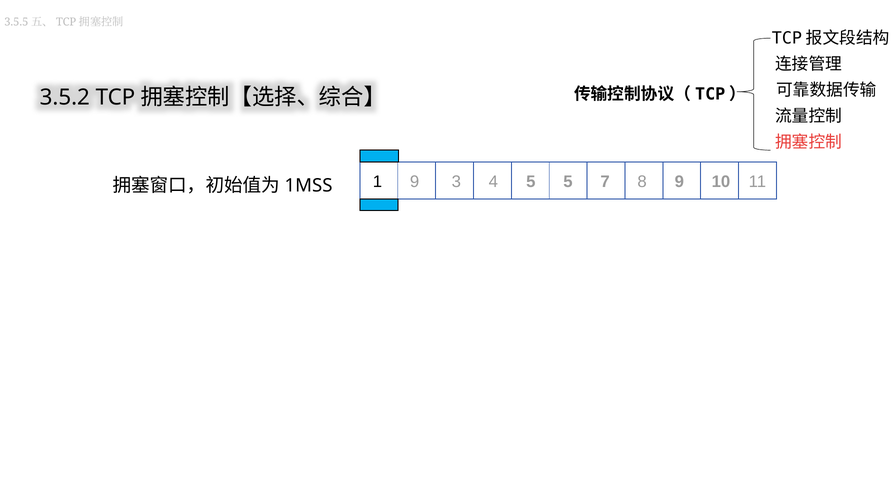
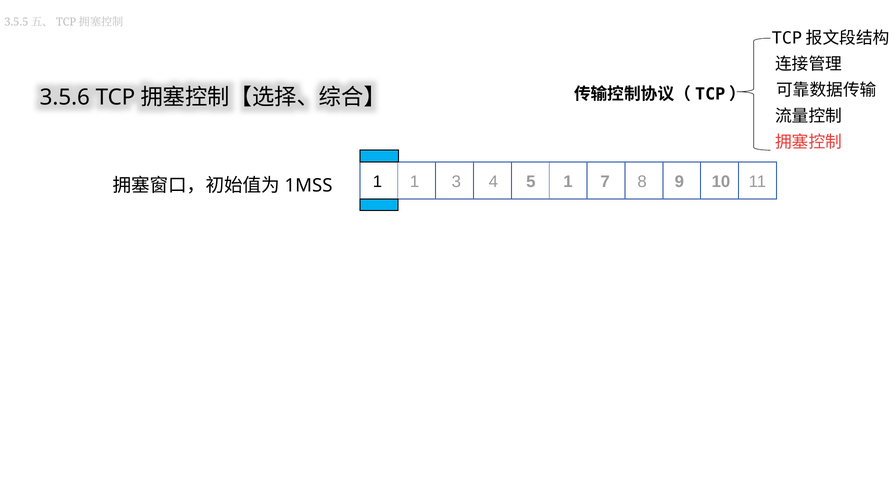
3.5.2: 3.5.2 -> 3.5.6 (65, 97)
1 9: 9 -> 1 (415, 182)
5 5: 5 -> 1 (568, 182)
